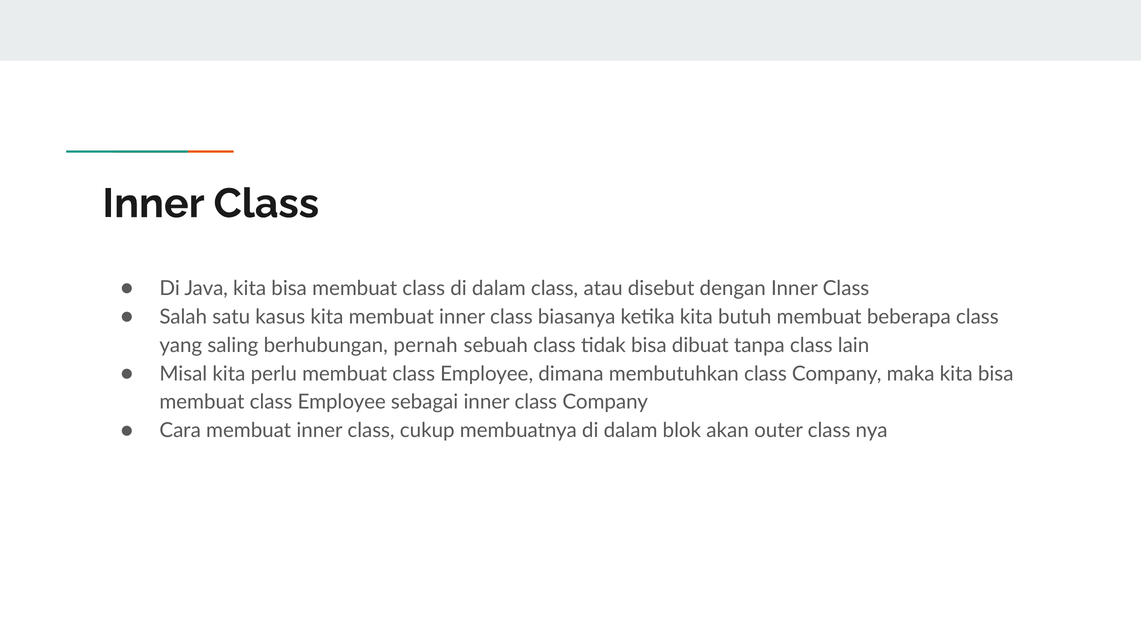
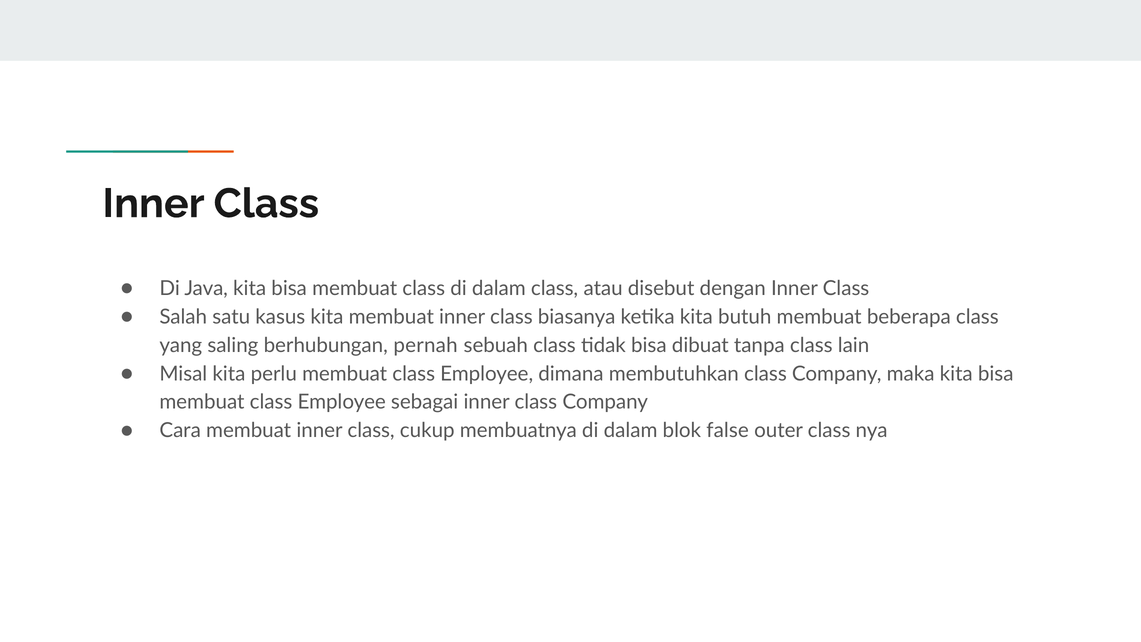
akan: akan -> false (728, 431)
